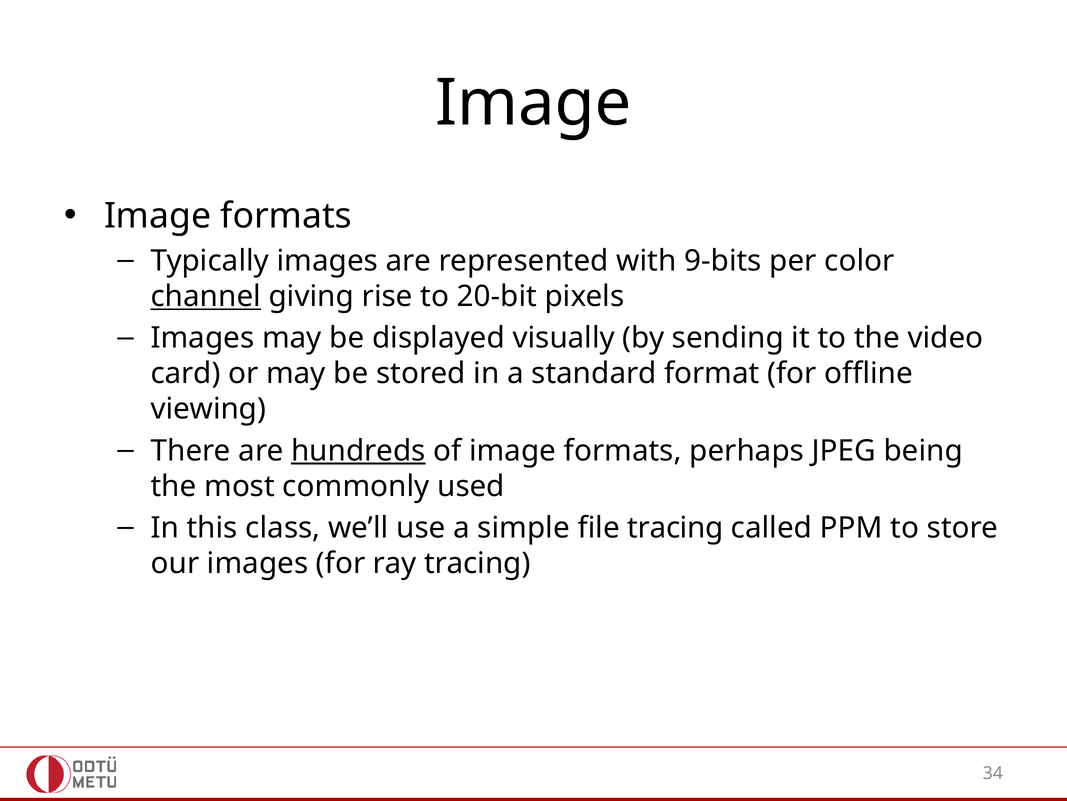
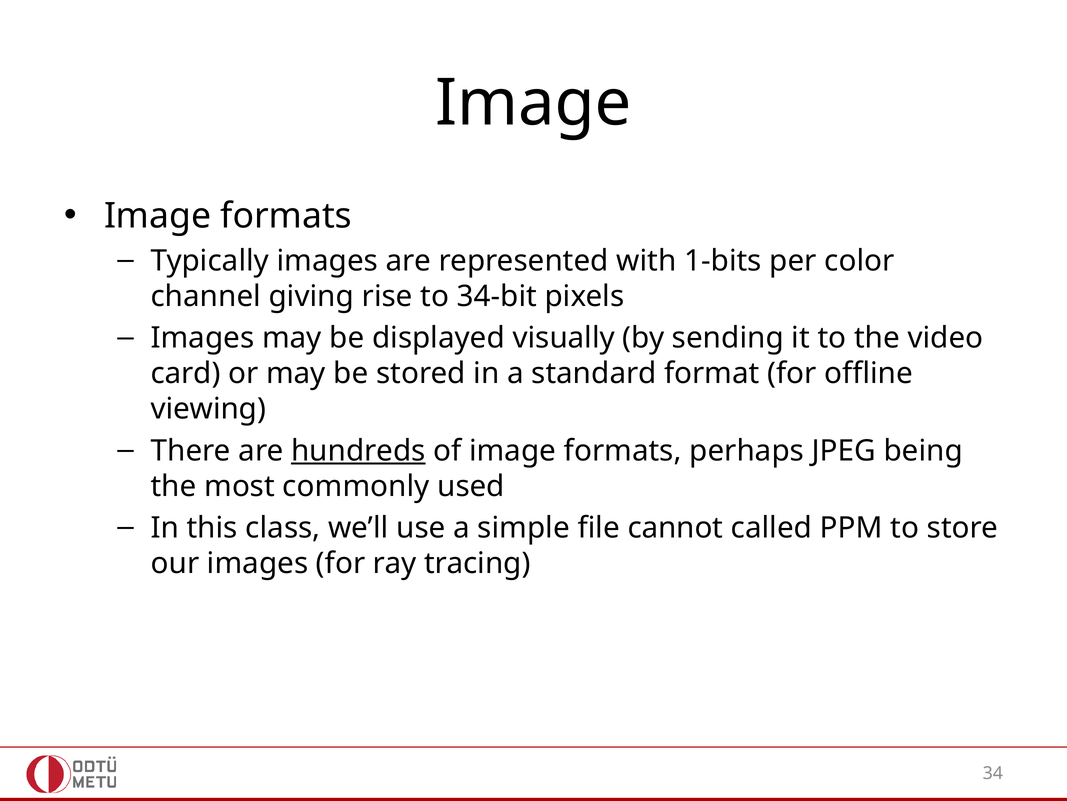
9-bits: 9-bits -> 1-bits (723, 261)
channel underline: present -> none (206, 296)
20-bit: 20-bit -> 34-bit (497, 296)
file tracing: tracing -> cannot (675, 527)
